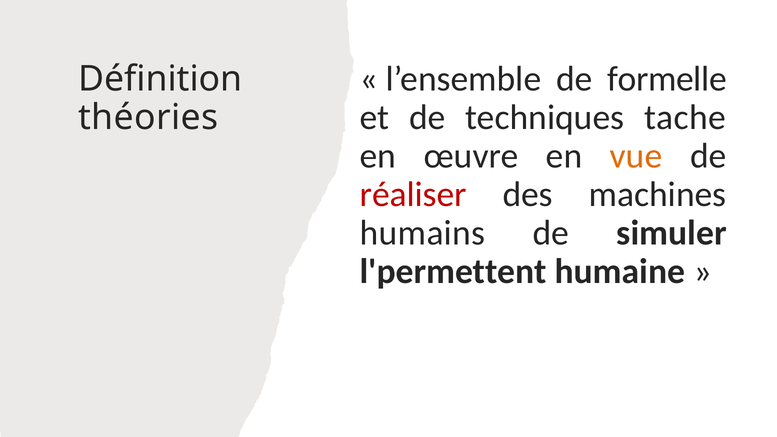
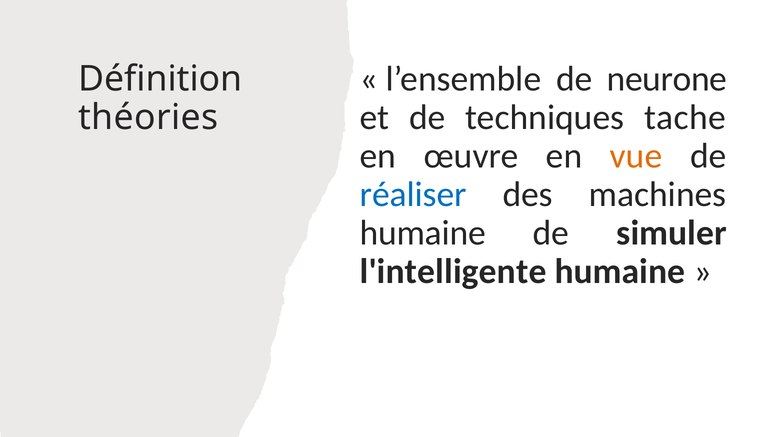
formelle: formelle -> neurone (667, 79)
réaliser colour: red -> blue (413, 195)
humains: humains -> humaine (423, 233)
l'permettent: l'permettent -> l'intelligente (453, 272)
